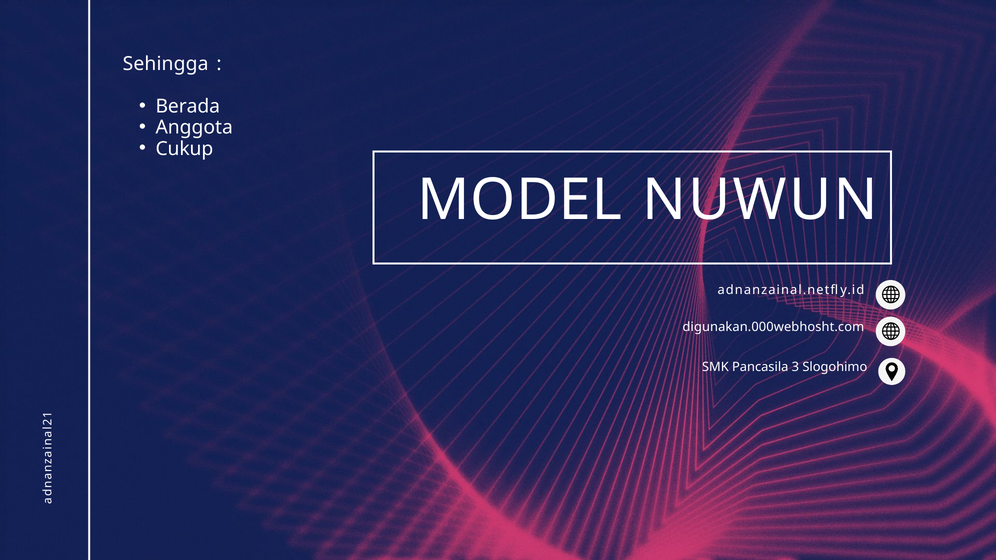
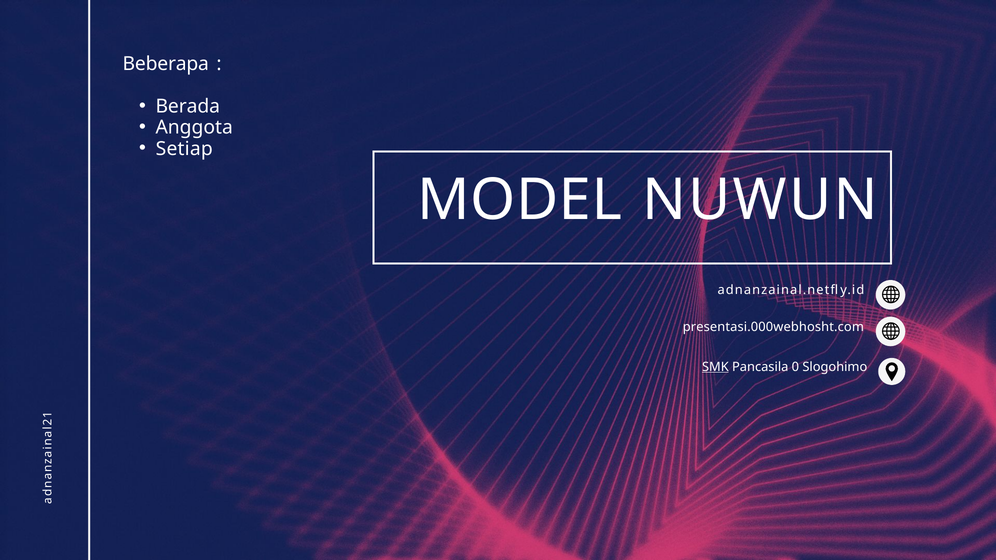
Sehingga: Sehingga -> Beberapa (166, 64)
Cukup: Cukup -> Setiap (184, 149)
digunakan.000webhosht.com: digunakan.000webhosht.com -> presentasi.000webhosht.com (773, 327)
SMK underline: none -> present (715, 367)
3: 3 -> 0 (795, 367)
